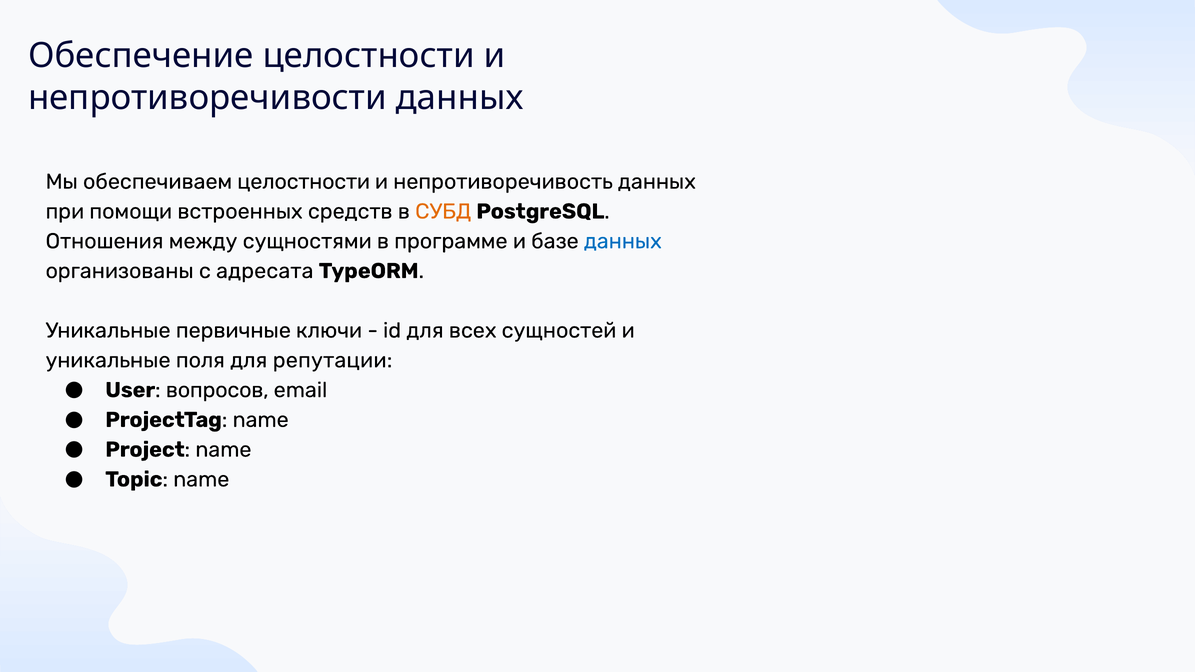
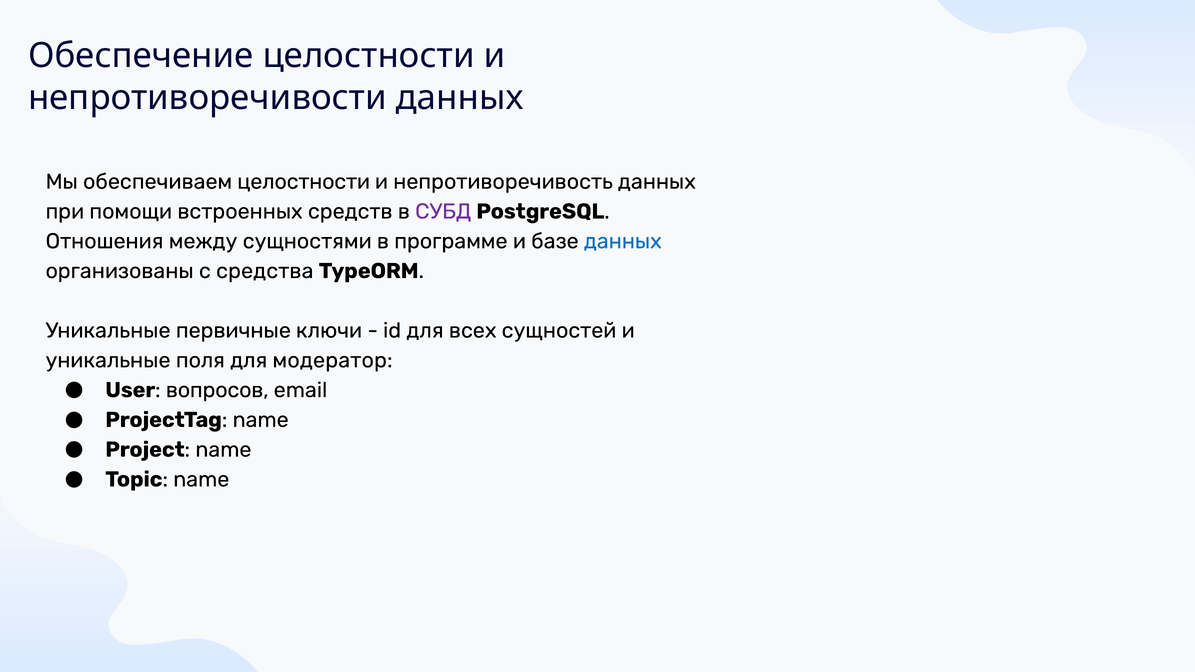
СУБД colour: orange -> purple (443, 211)
адресата: адресата -> средства (265, 271)
репутации: репутации -> модератор (333, 360)
